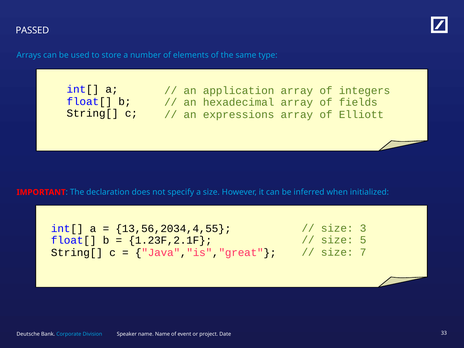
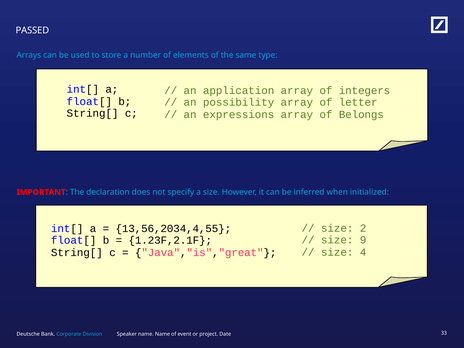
hexadecimal: hexadecimal -> possibility (239, 102)
fields: fields -> letter (358, 102)
Elliott: Elliott -> Belongs (361, 115)
3: 3 -> 2 (363, 228)
5: 5 -> 9 (363, 240)
7: 7 -> 4 (363, 252)
